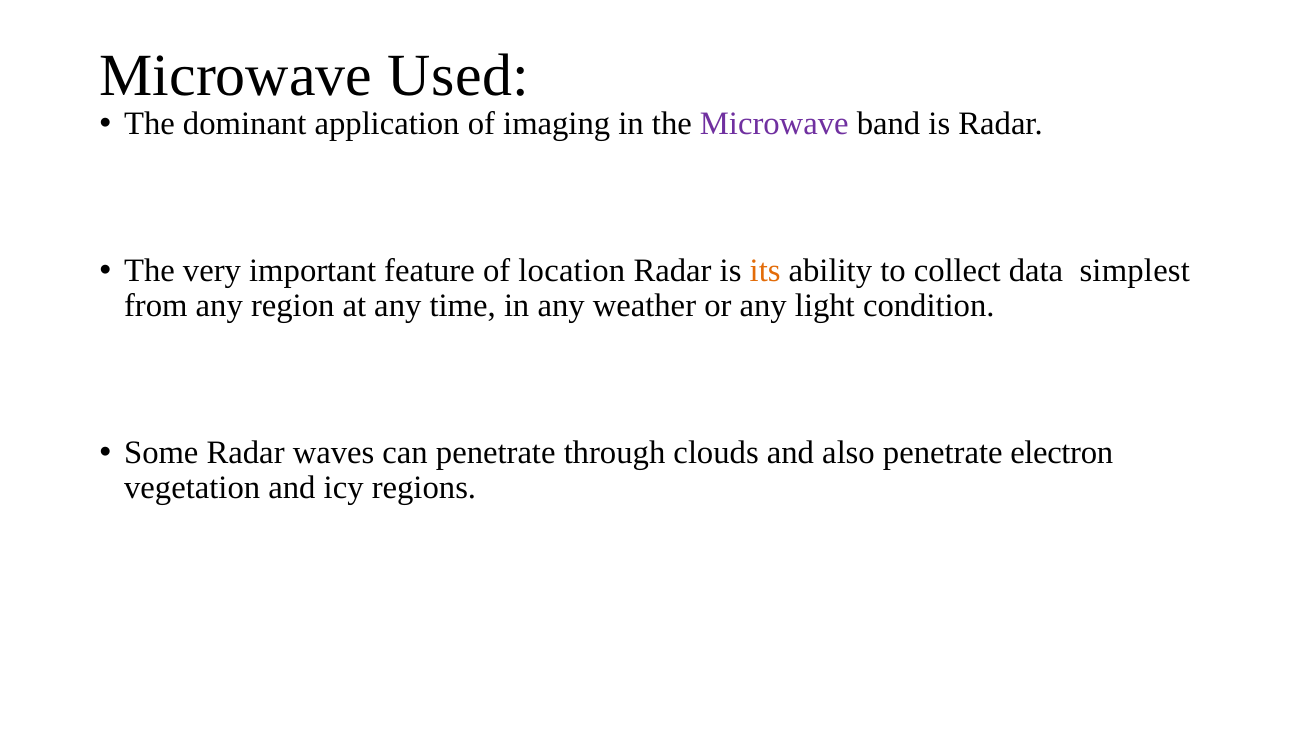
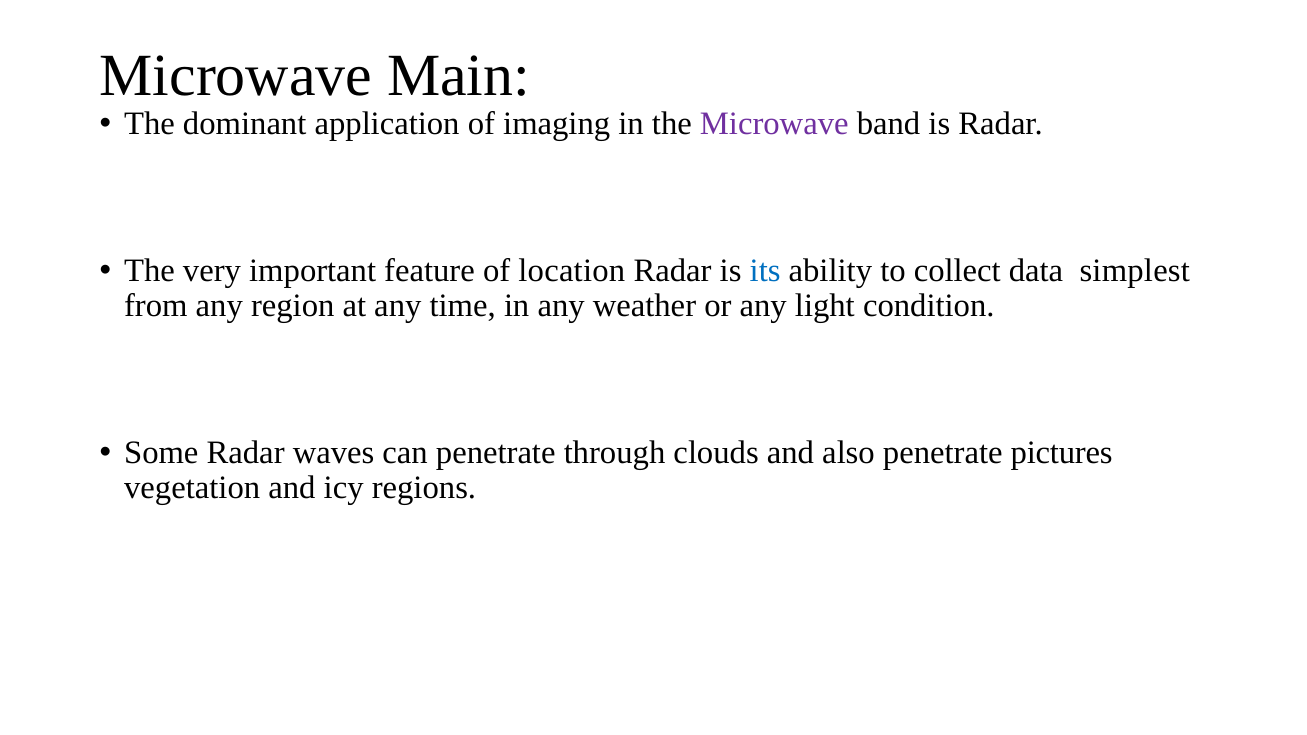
Used: Used -> Main (459, 76)
its colour: orange -> blue (765, 271)
electron: electron -> pictures (1062, 453)
